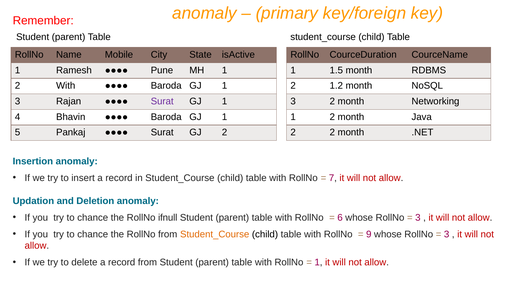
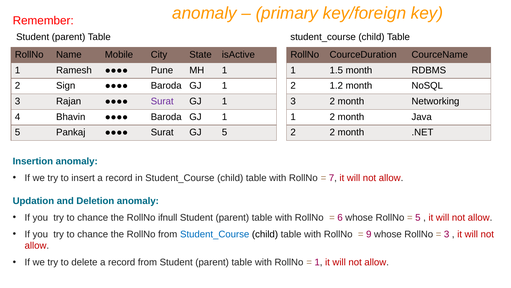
2 With: With -> Sign (66, 86)
GJ 2: 2 -> 5 (225, 132)
3: 3 -> 5 (418, 217)
Student_Course colour: orange -> blue (215, 234)
